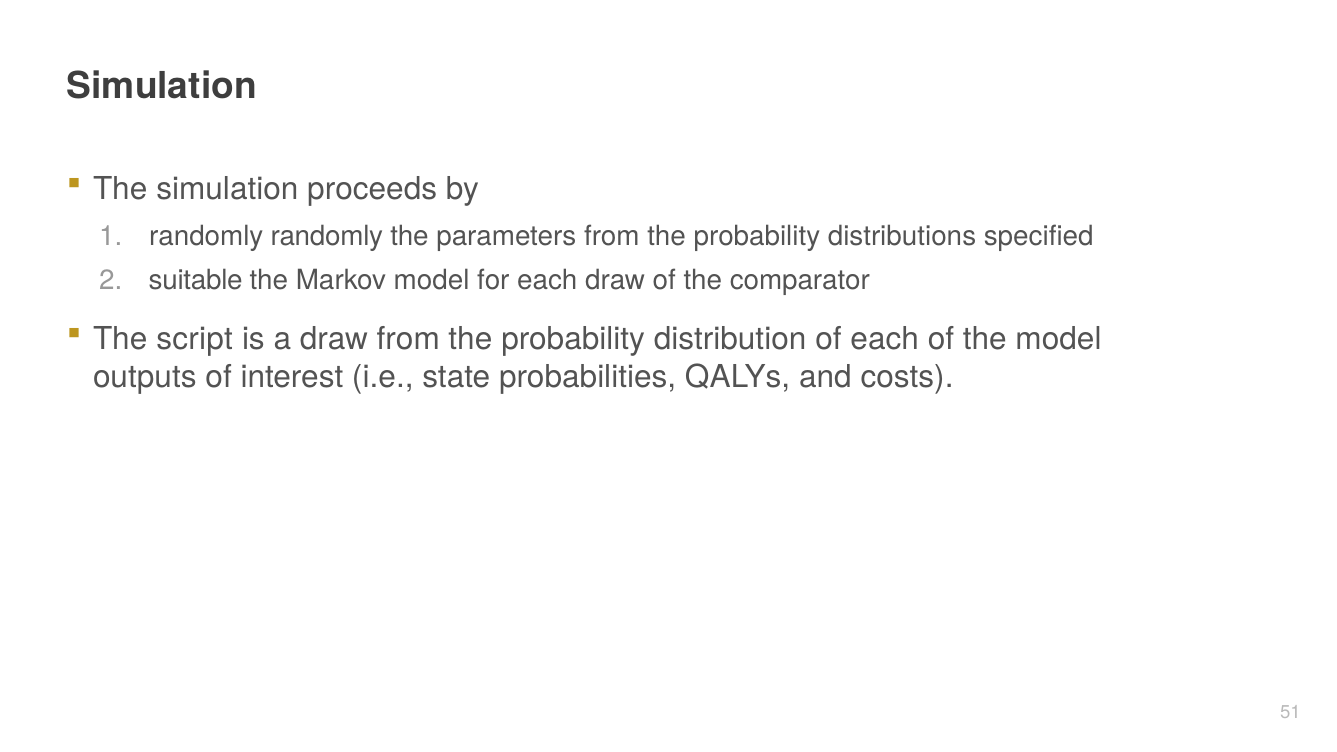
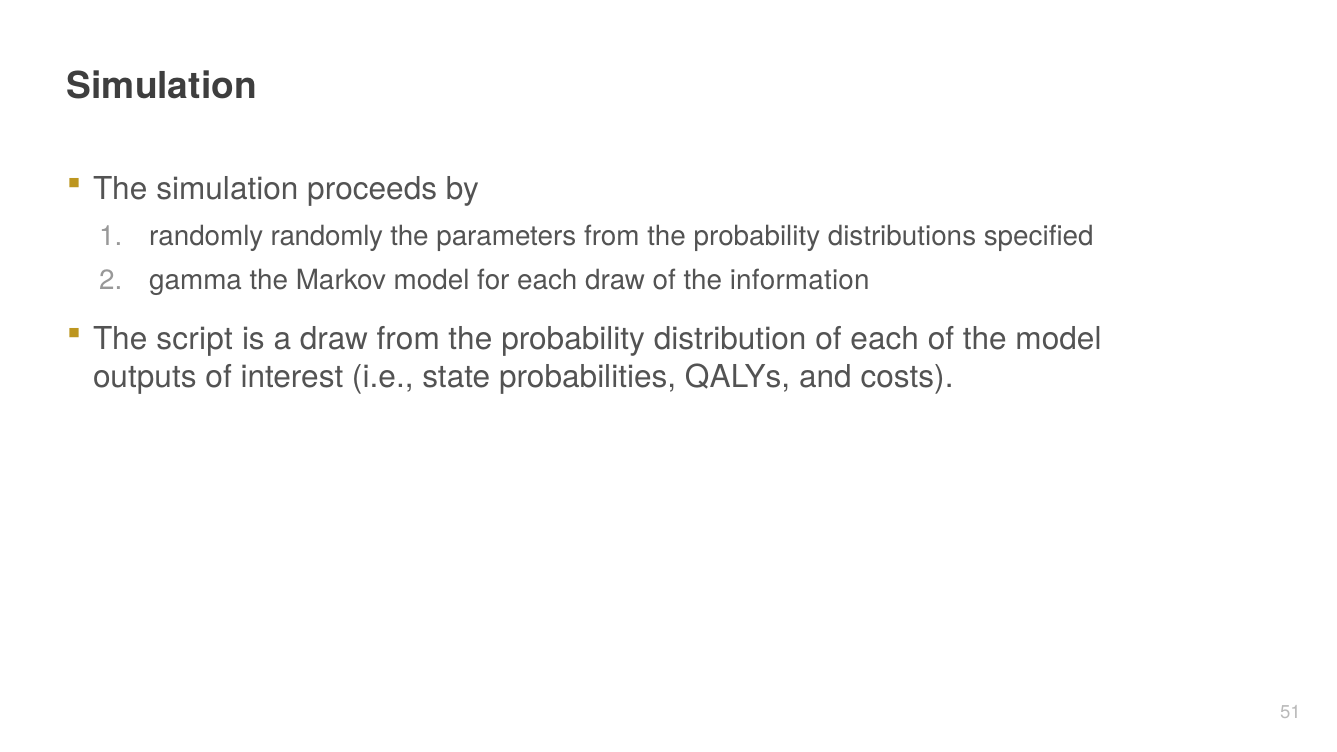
suitable: suitable -> gamma (196, 281)
comparator: comparator -> information (800, 281)
